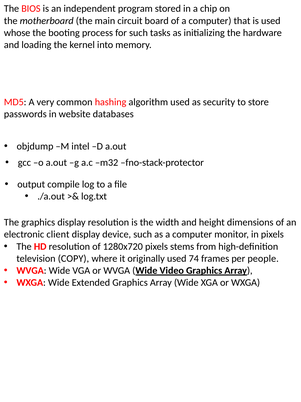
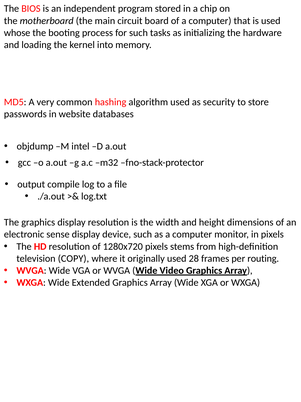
client: client -> sense (58, 234)
74: 74 -> 28 (194, 258)
people: people -> routing (263, 258)
